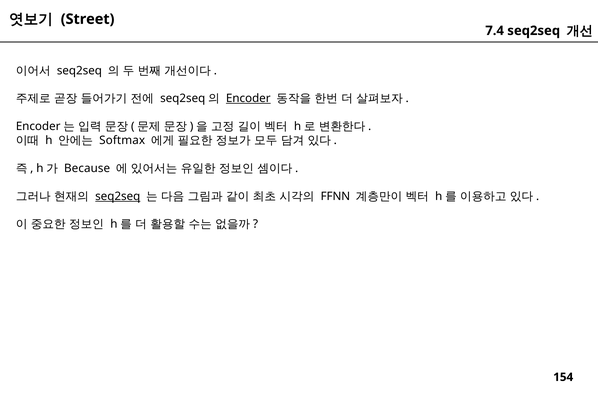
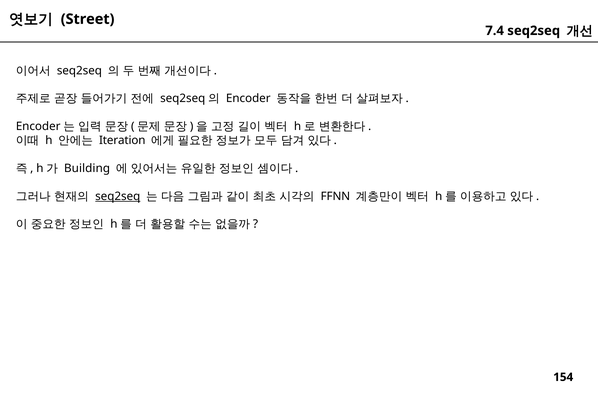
Encoder underline: present -> none (248, 98)
Softmax: Softmax -> Iteration (122, 140)
Because: Because -> Building (87, 168)
